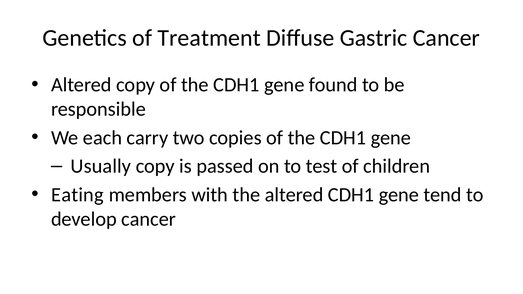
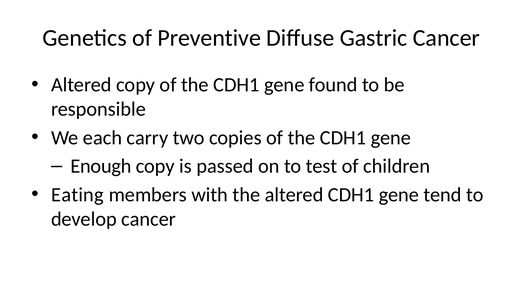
Treatment: Treatment -> Preventive (209, 38)
Usually: Usually -> Enough (101, 166)
